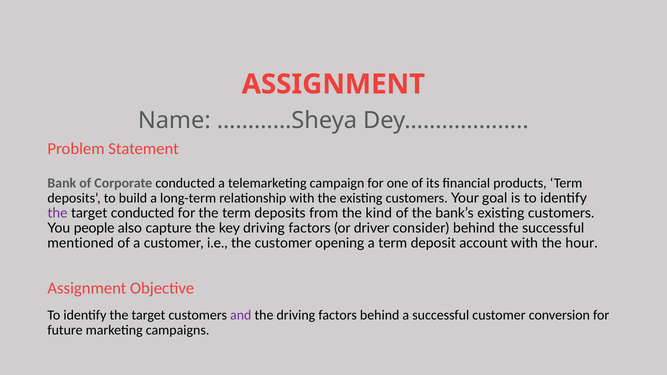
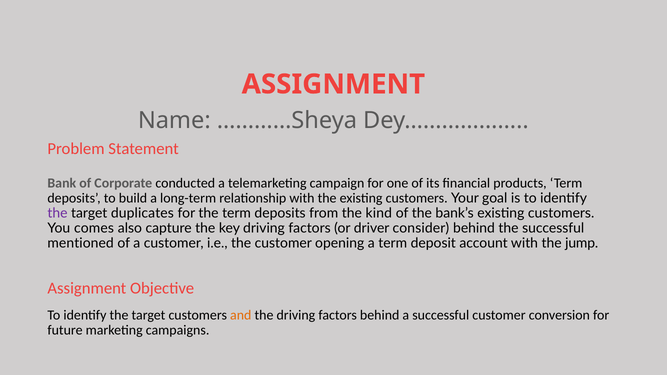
target conducted: conducted -> duplicates (142, 213)
people: people -> comes (94, 228)
hour: hour -> jump (582, 243)
and colour: purple -> orange (241, 315)
